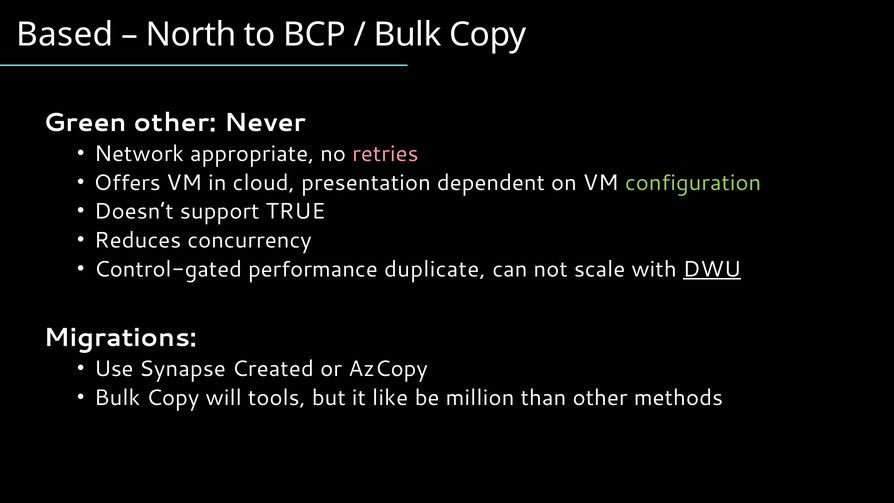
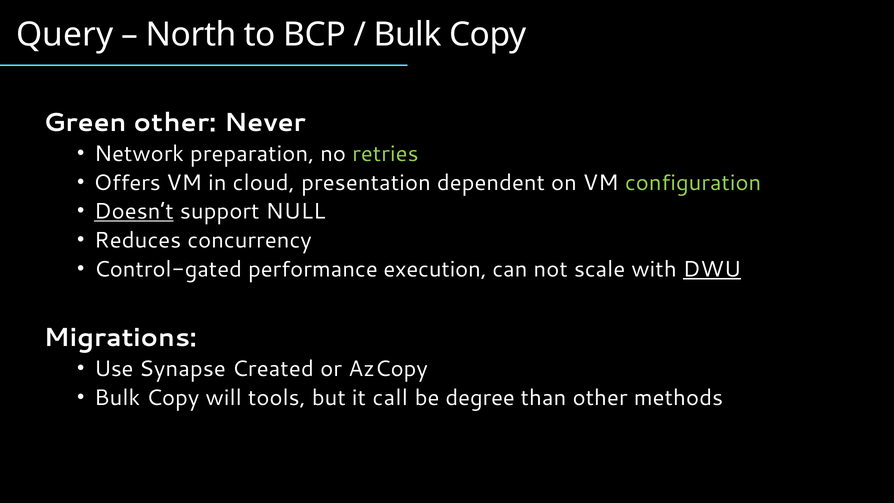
Based: Based -> Query (65, 34)
appropriate: appropriate -> preparation (252, 154)
retries colour: pink -> light green (385, 154)
Doesn’t underline: none -> present (134, 211)
TRUE: TRUE -> NULL (295, 211)
duplicate: duplicate -> execution (435, 269)
like: like -> call (390, 398)
million: million -> degree (480, 398)
